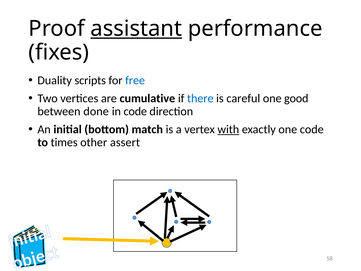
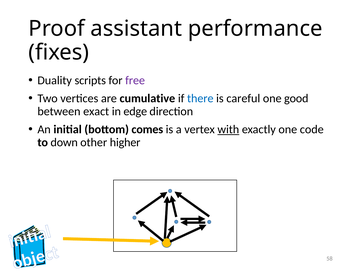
assistant underline: present -> none (136, 29)
free colour: blue -> purple (135, 80)
done: done -> exact (96, 111)
in code: code -> edge (135, 111)
match: match -> comes (147, 129)
times: times -> down (64, 142)
assert: assert -> higher (125, 142)
